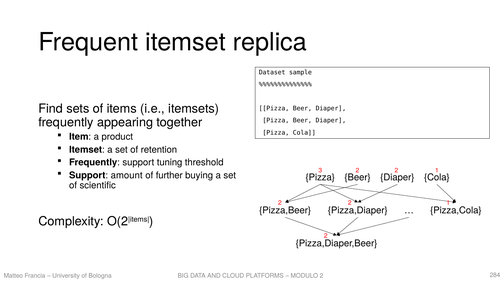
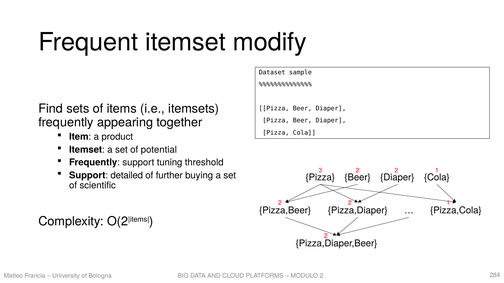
replica: replica -> modify (270, 42)
retention: retention -> potential (159, 150)
amount: amount -> detailed (127, 176)
